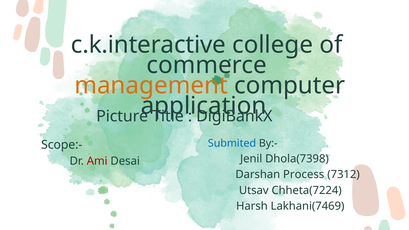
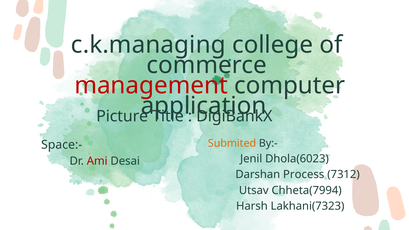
c.k.interactive: c.k.interactive -> c.k.managing (148, 45)
management colour: orange -> red (151, 86)
Submited colour: blue -> orange (232, 143)
Scope:-: Scope:- -> Space:- (62, 145)
Dhola(7398: Dhola(7398 -> Dhola(6023 (297, 159)
Chheta(7224: Chheta(7224 -> Chheta(7994 (307, 190)
Lakhani(7469: Lakhani(7469 -> Lakhani(7323 (308, 206)
